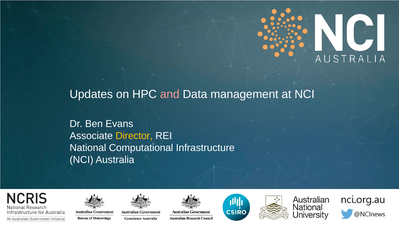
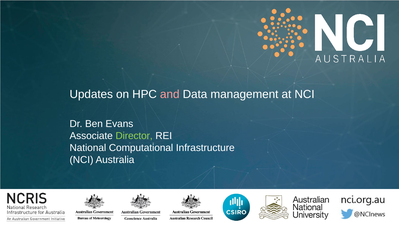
Director colour: yellow -> light green (134, 135)
